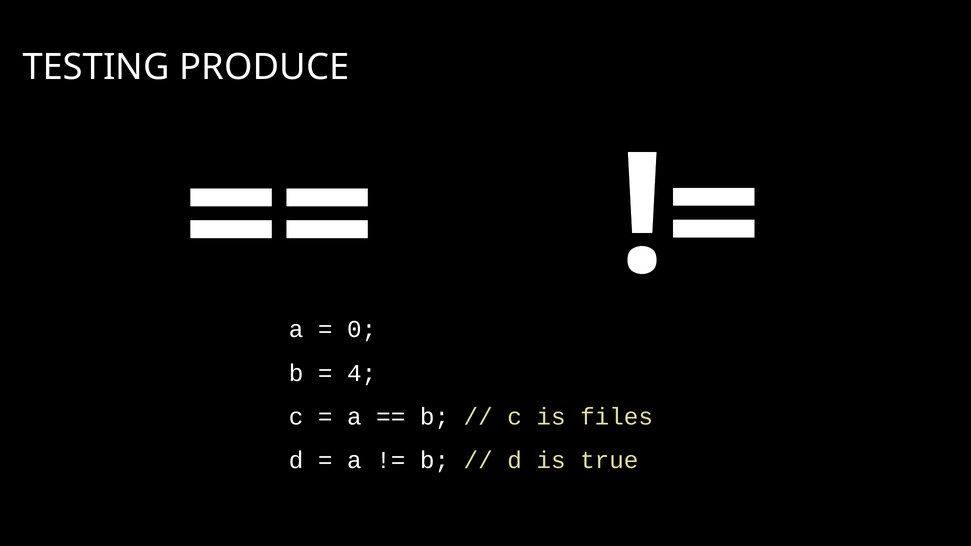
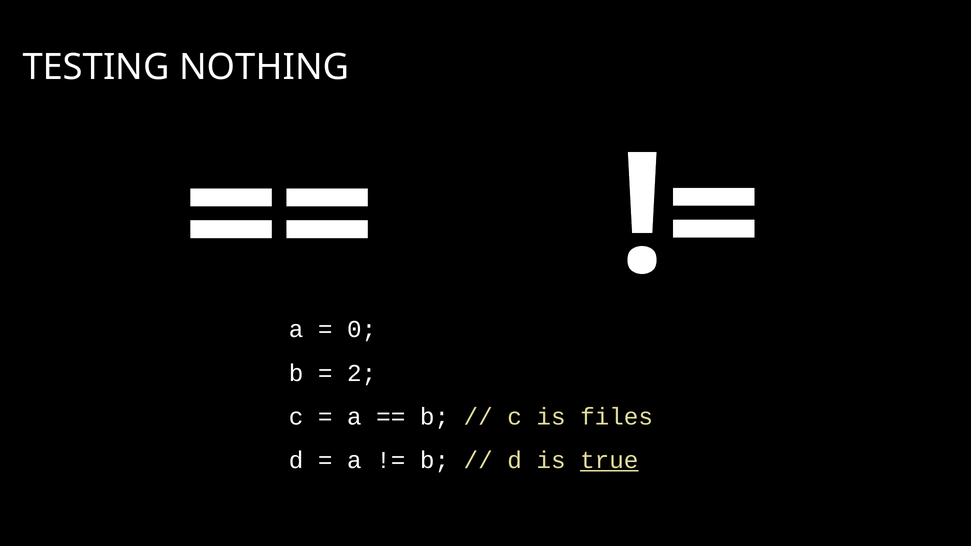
PRODUCE: PRODUCE -> NOTHING (264, 67)
4: 4 -> 2 (362, 373)
true underline: none -> present (609, 461)
